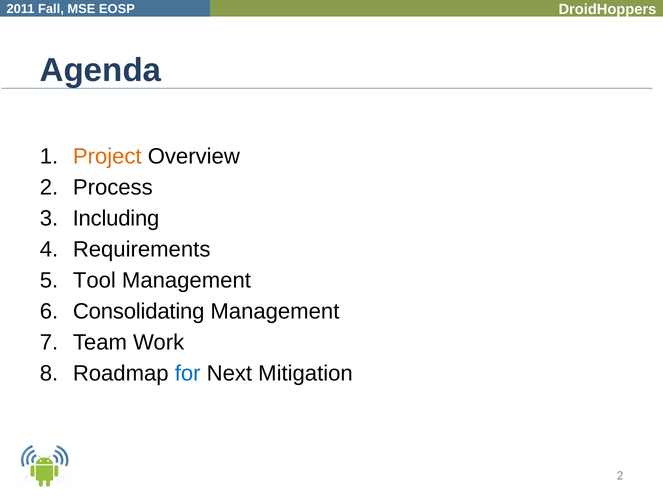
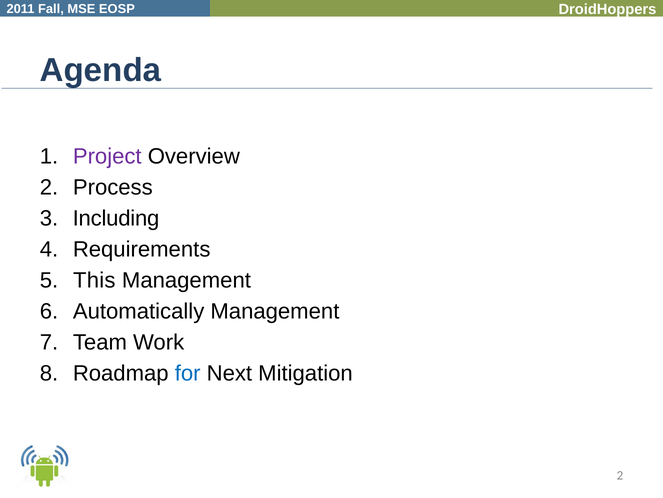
Project colour: orange -> purple (107, 156)
Tool: Tool -> This (94, 280)
Consolidating: Consolidating -> Automatically (139, 311)
